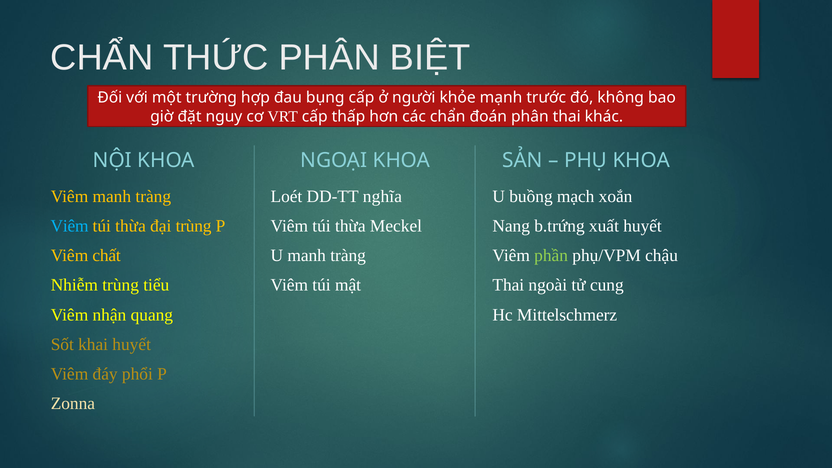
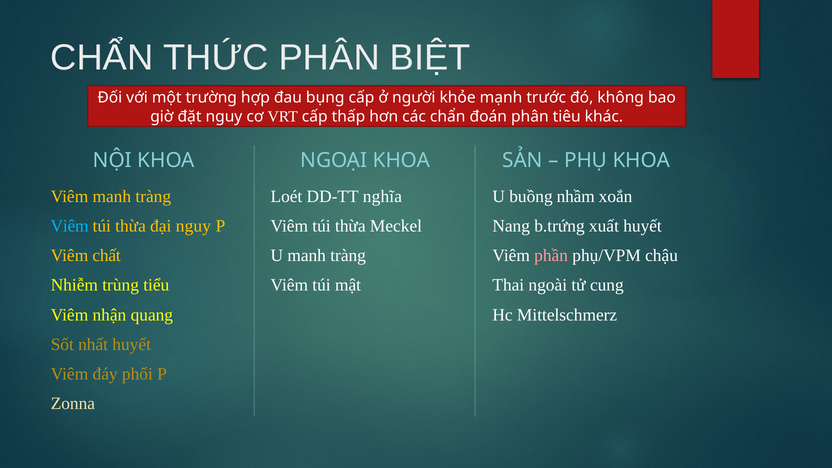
phân thai: thai -> tiêu (567, 117)
mạch: mạch -> nhầm (576, 197)
đại trùng: trùng -> nguy (193, 226)
phần colour: light green -> pink (551, 256)
khai: khai -> nhất (93, 344)
